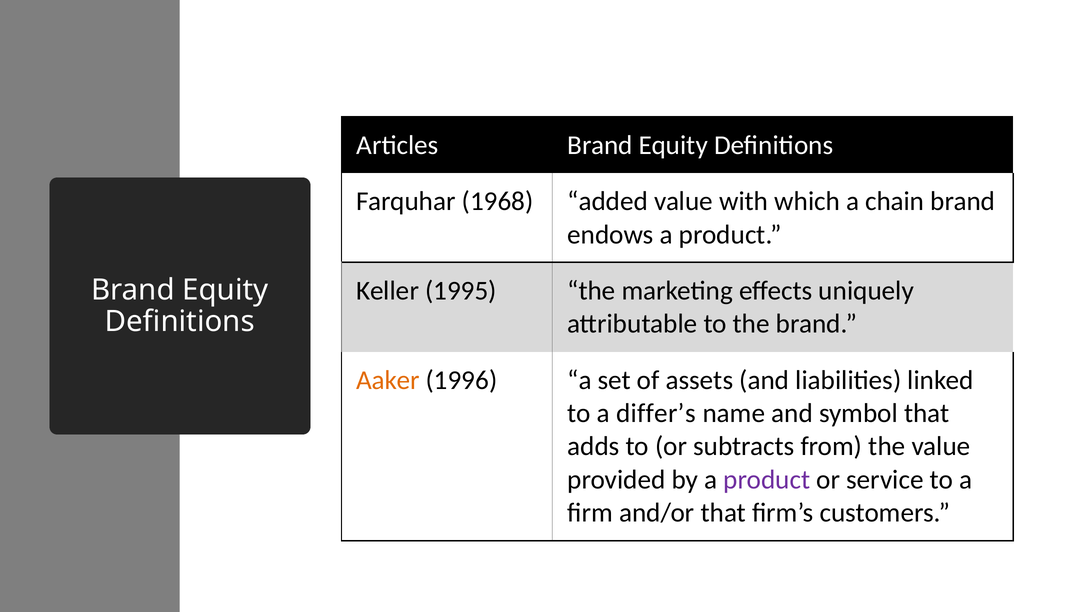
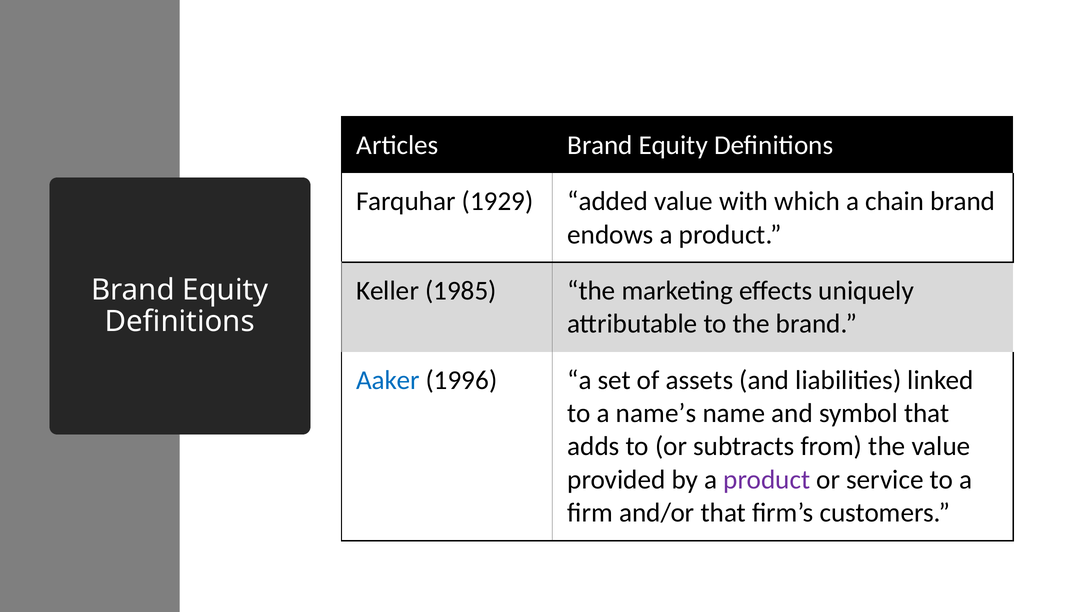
1968: 1968 -> 1929 (498, 201)
1995: 1995 -> 1985 (461, 291)
Aaker colour: orange -> blue (388, 380)
differ’s: differ’s -> name’s (656, 413)
